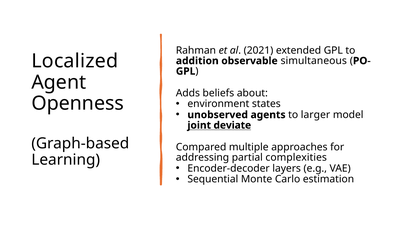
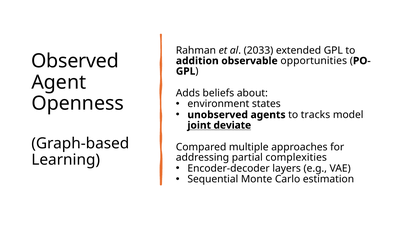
2021: 2021 -> 2033 (258, 51)
Localized: Localized -> Observed (75, 61)
simultaneous: simultaneous -> opportunities (314, 61)
larger: larger -> tracks (316, 115)
